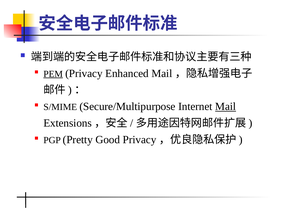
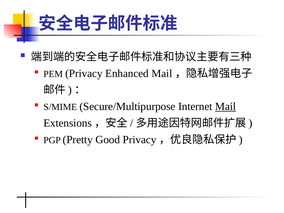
PEM underline: present -> none (53, 74)
